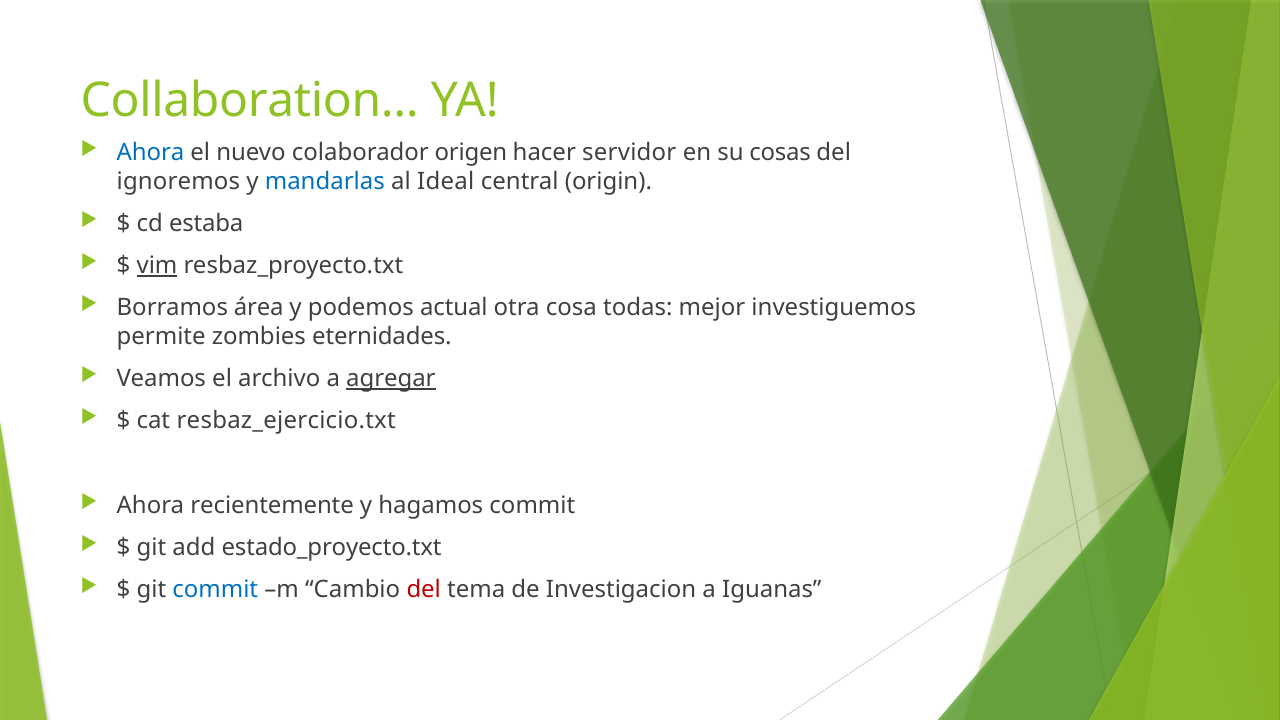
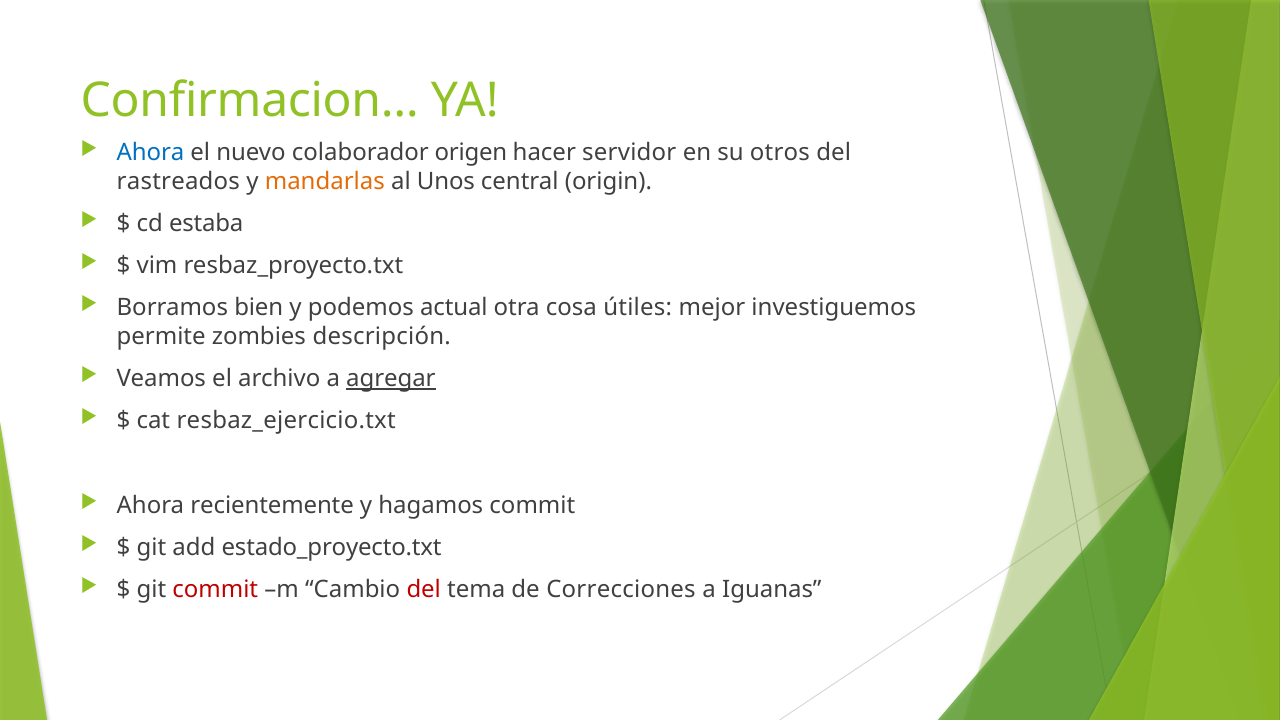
Collaboration…: Collaboration… -> Confirmacion… (250, 101)
cosas: cosas -> otros (780, 153)
ignoremos: ignoremos -> rastreados (178, 182)
mandarlas colour: blue -> orange (325, 182)
Ideal: Ideal -> Unos (446, 182)
vim underline: present -> none (157, 266)
área: área -> bien (259, 308)
todas: todas -> útiles (638, 308)
eternidades: eternidades -> descripción (382, 337)
commit colour: blue -> red (215, 590)
Investigacion: Investigacion -> Correcciones (621, 590)
